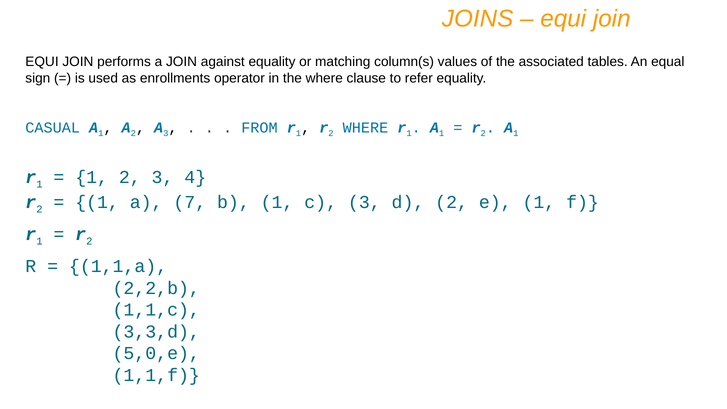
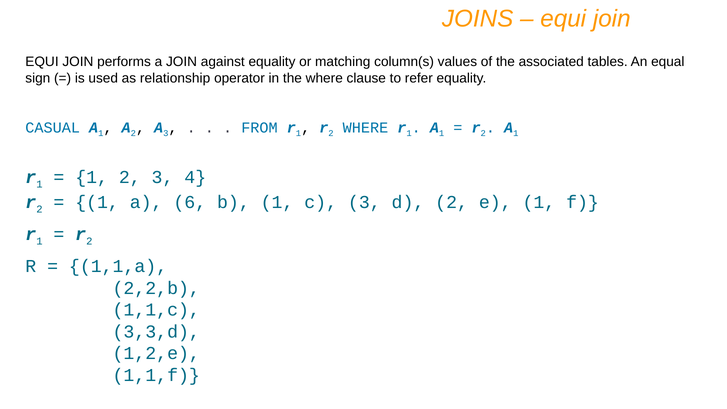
enrollments: enrollments -> relationship (175, 78)
7: 7 -> 6 (190, 202)
5,0,e: 5,0,e -> 1,2,e (156, 353)
